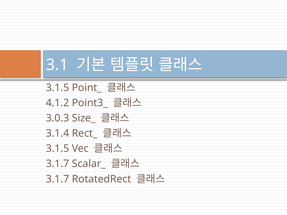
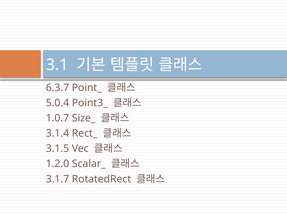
3.1.5: 3.1.5 -> 6.3.7 (58, 88)
4.1.2: 4.1.2 -> 5.0.4 (58, 103)
3.0.3: 3.0.3 -> 1.0.7 (58, 118)
3.1.7: 3.1.7 -> 1.2.0 (58, 164)
